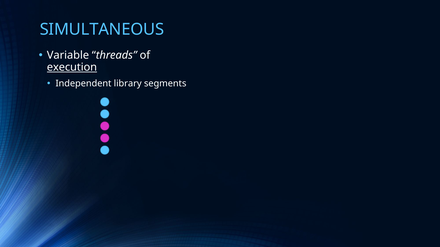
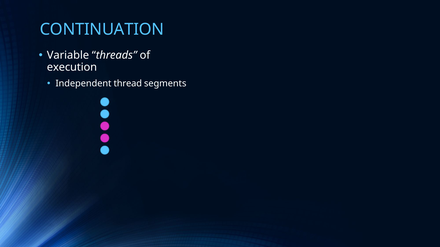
SIMULTANEOUS: SIMULTANEOUS -> CONTINUATION (102, 29)
execution underline: present -> none (72, 67)
library: library -> thread (128, 84)
